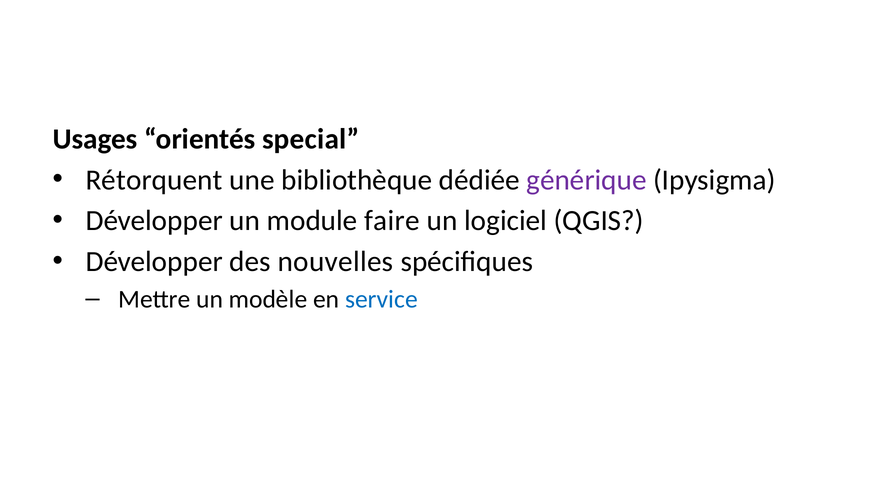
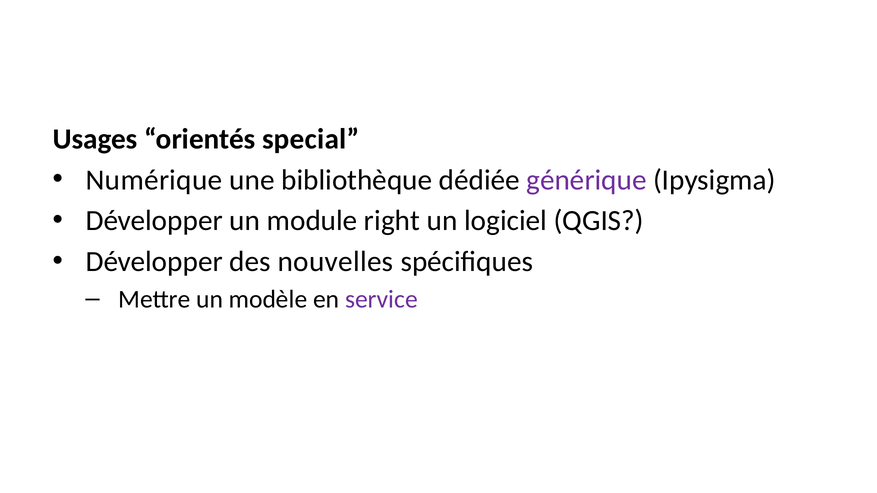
Rétorquent: Rétorquent -> Numérique (154, 180)
faire: faire -> right (392, 221)
service colour: blue -> purple (381, 300)
